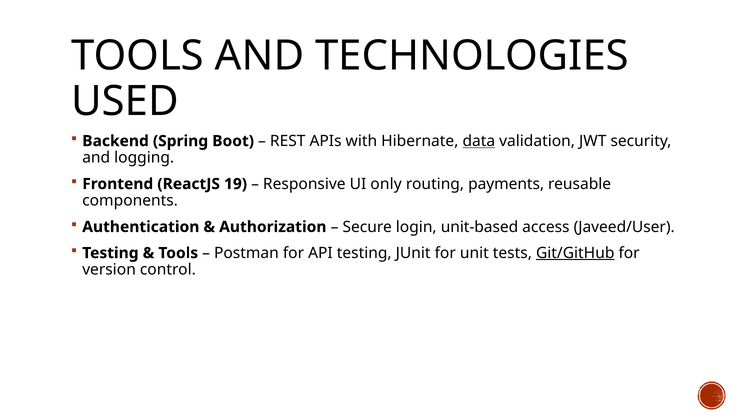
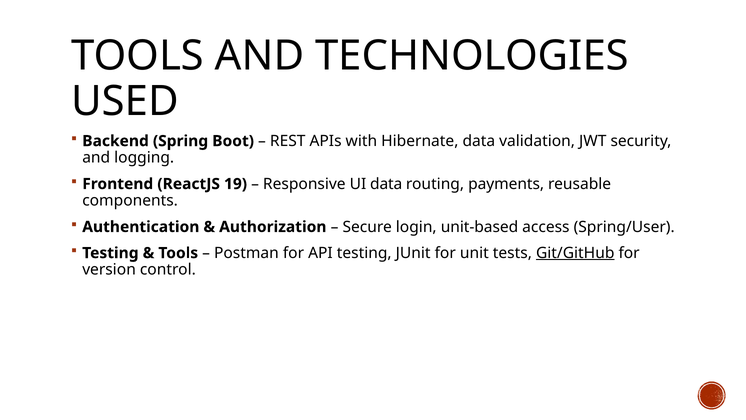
data underline: present -> none (479, 141)
UI only: only -> data (386, 184)
Javeed/User: Javeed/User -> Spring/User (624, 227)
